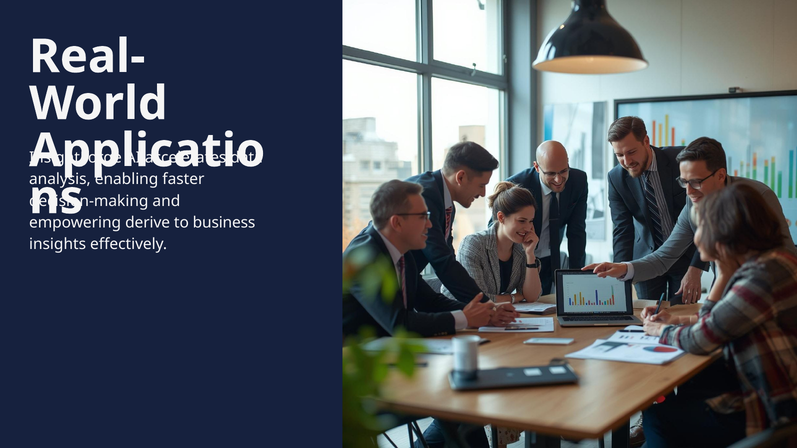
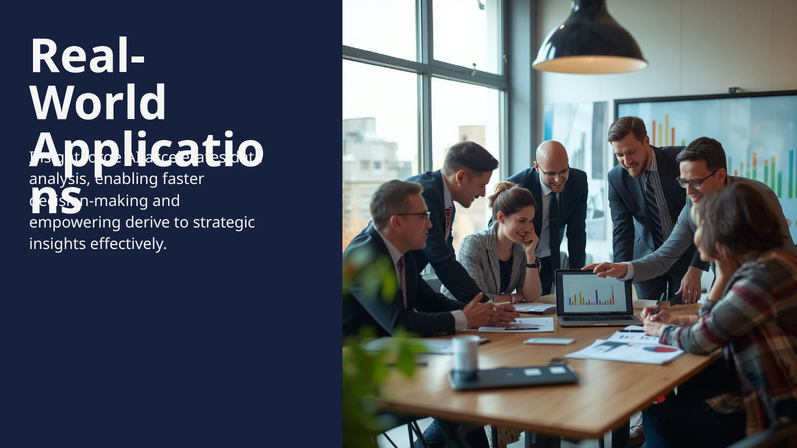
business: business -> strategic (224, 223)
